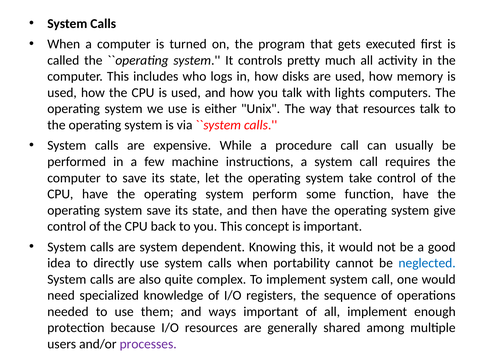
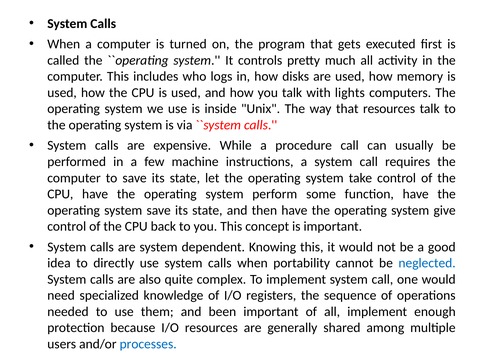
either: either -> inside (221, 109)
ways: ways -> been (222, 311)
processes colour: purple -> blue (148, 344)
